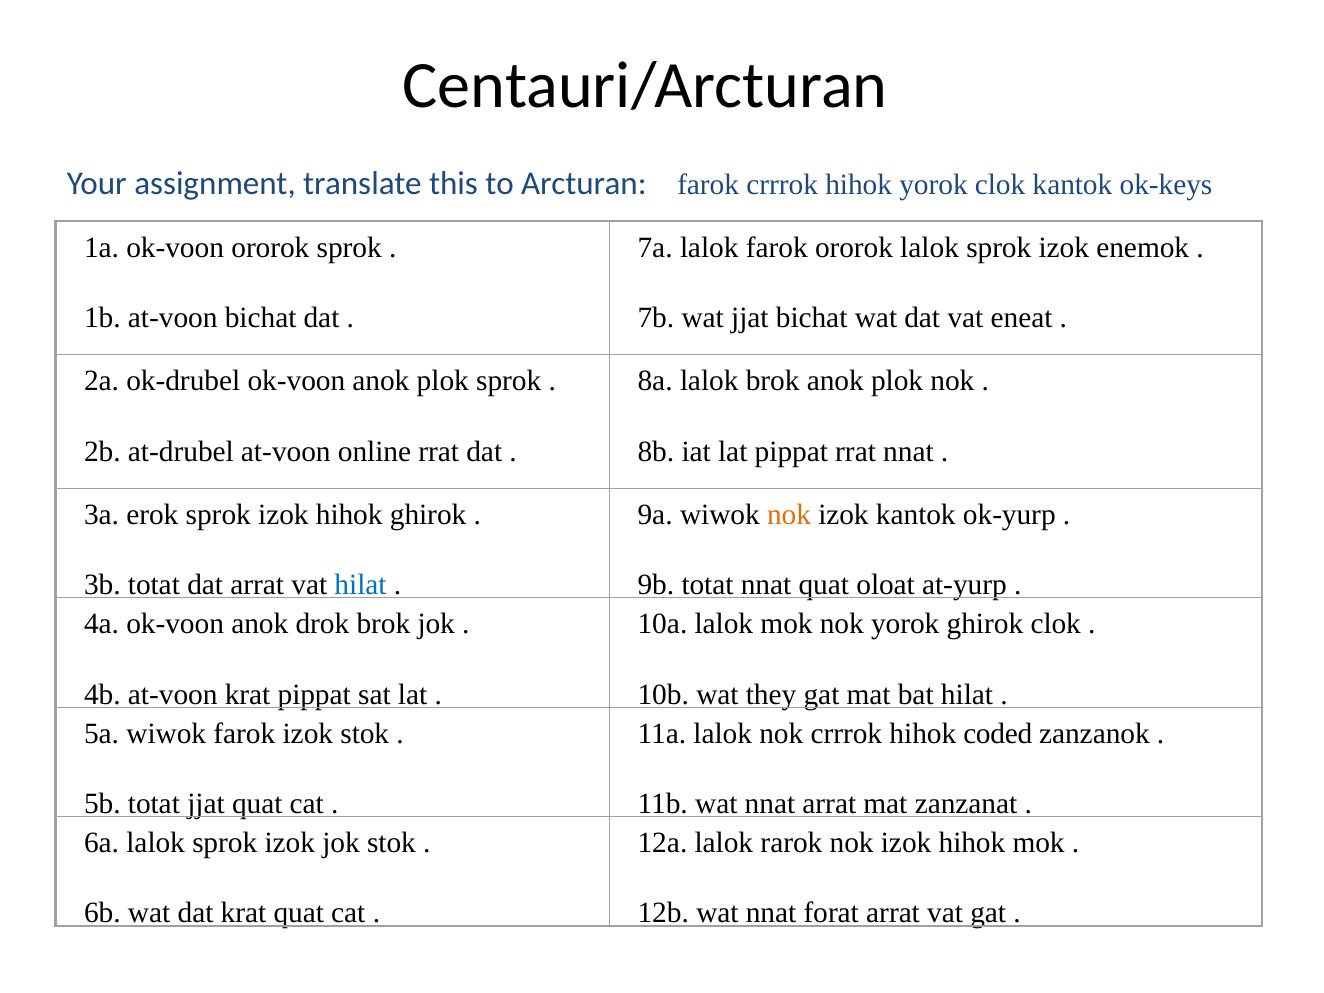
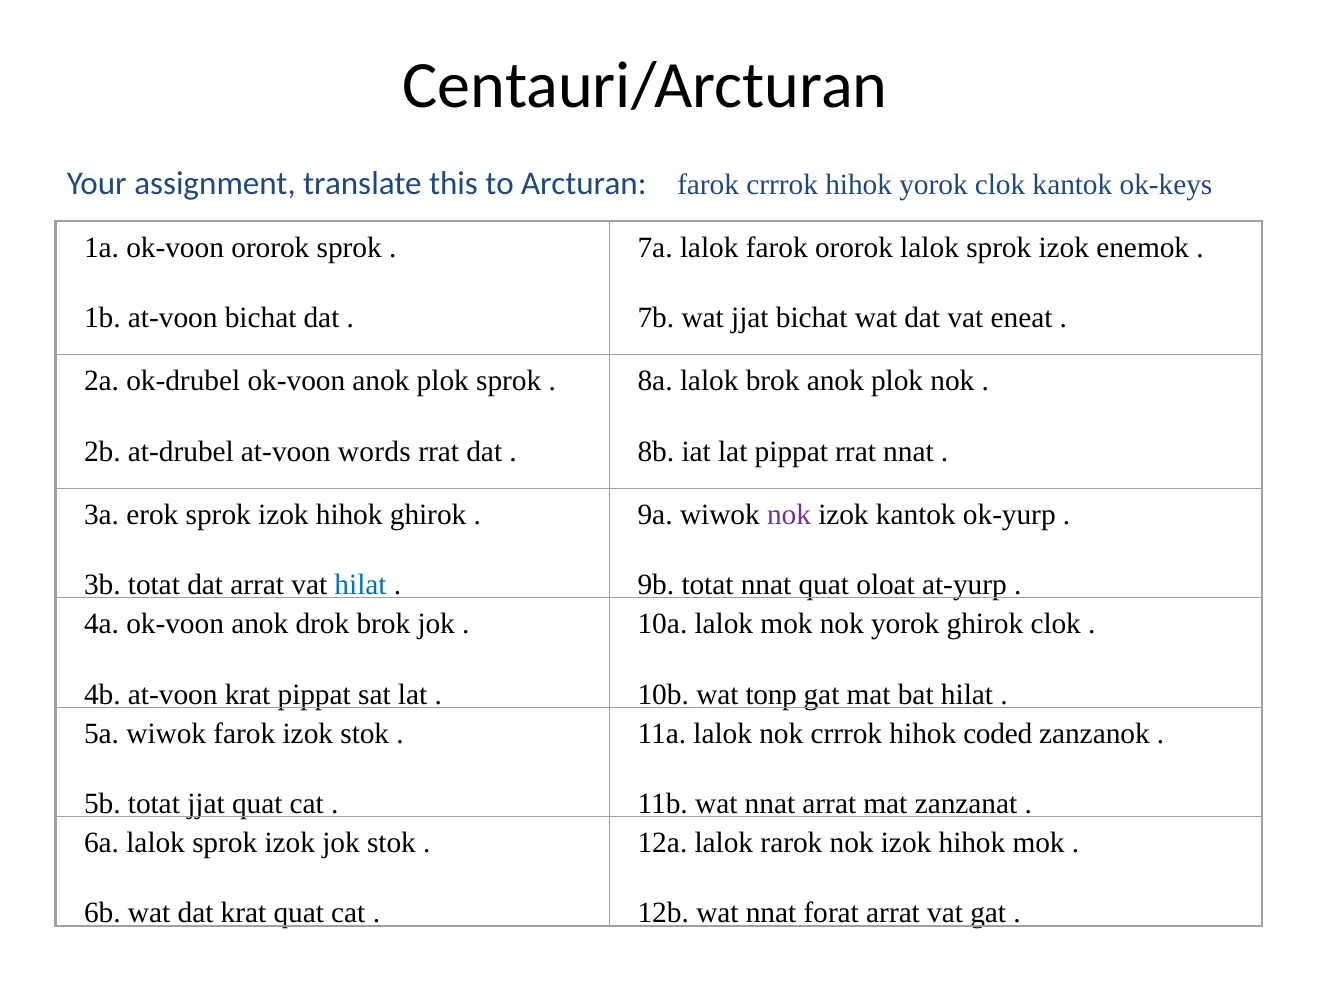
online: online -> words (374, 452)
nok colour: orange -> purple (789, 515)
they: they -> tonp (771, 695)
